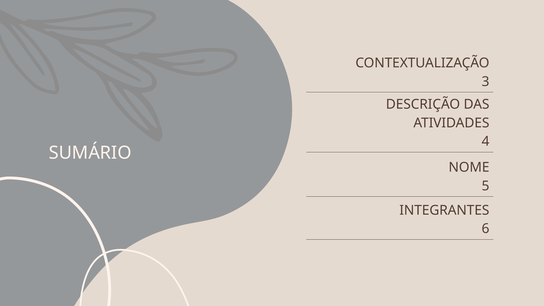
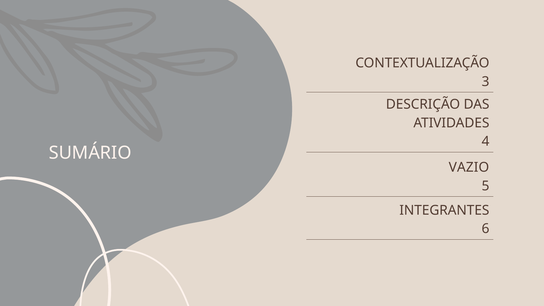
NOME: NOME -> VAZIO (469, 167)
